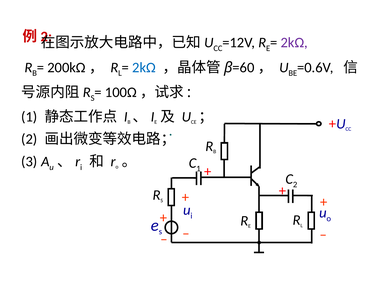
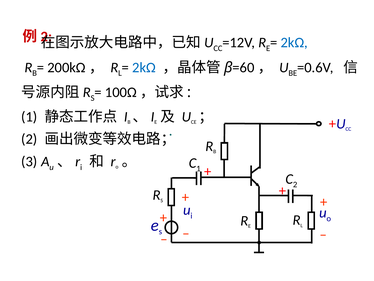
2kΩ colour: purple -> blue (294, 43)
